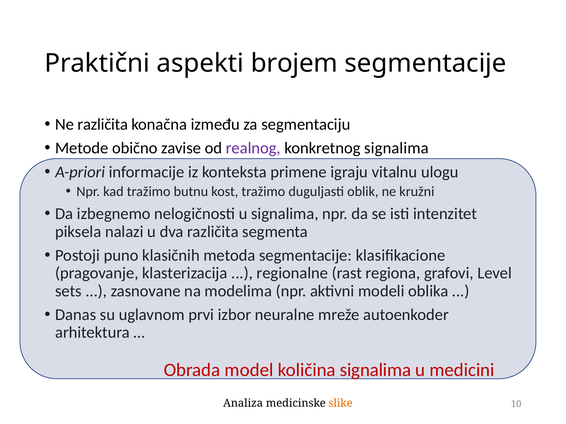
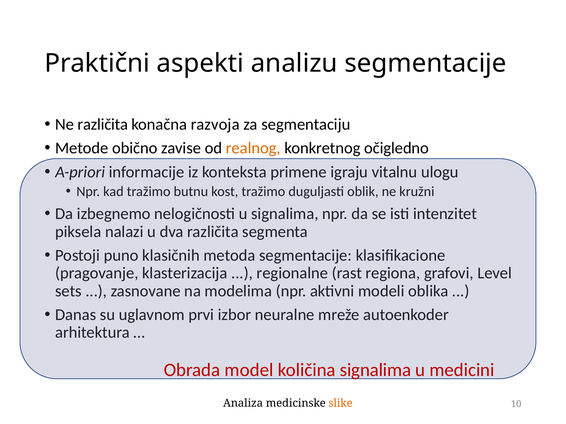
brojem: brojem -> analizu (294, 63)
između: između -> razvoja (215, 125)
realnog colour: purple -> orange (253, 148)
konkretnog signalima: signalima -> očigledno (397, 148)
